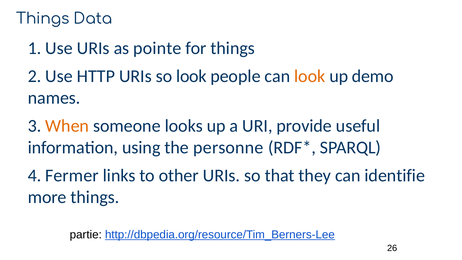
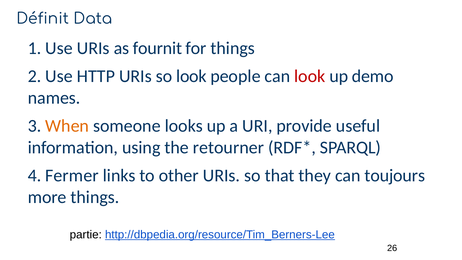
Things: Things -> Définit (43, 19)
pointe: pointe -> fournit (158, 48)
look colour: orange -> red (310, 76)
personne: personne -> retourner (228, 147)
identifie: identifie -> toujours (395, 175)
